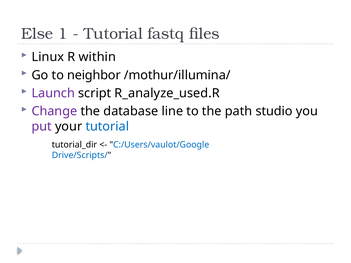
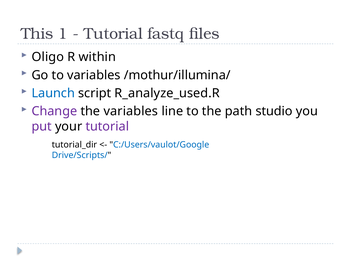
Else: Else -> This (37, 34)
Linux: Linux -> Oligo (48, 57)
to neighbor: neighbor -> variables (94, 75)
Launch colour: purple -> blue (53, 93)
the database: database -> variables (131, 111)
tutorial colour: blue -> purple (107, 127)
